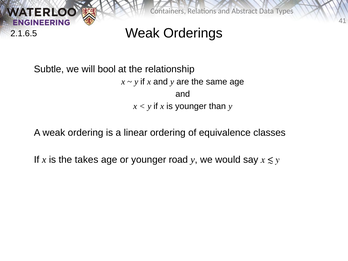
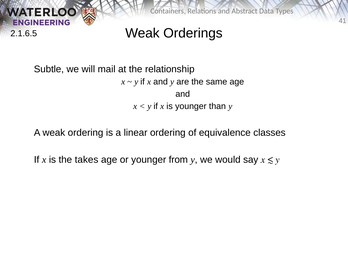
bool: bool -> mail (107, 69)
road: road -> from (178, 160)
